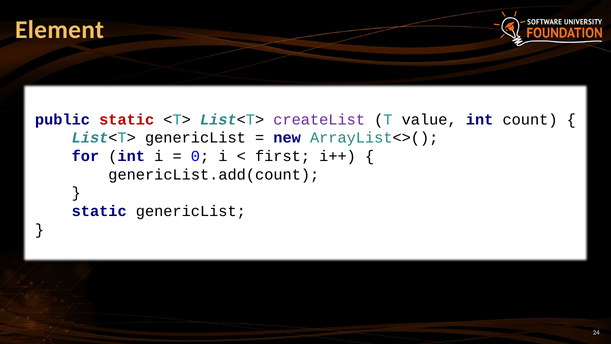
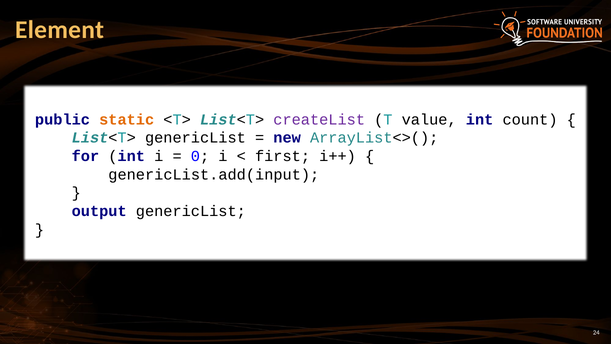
static colour: red -> orange (127, 119)
genericList.add(count: genericList.add(count -> genericList.add(input (214, 174)
static: static -> output (99, 211)
